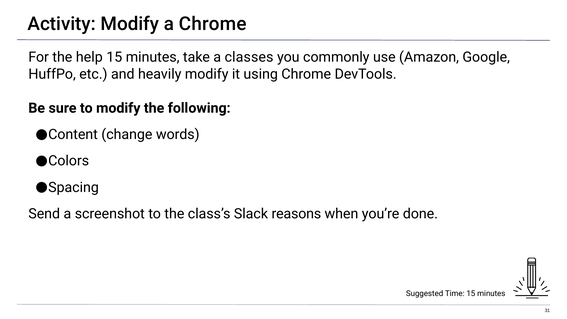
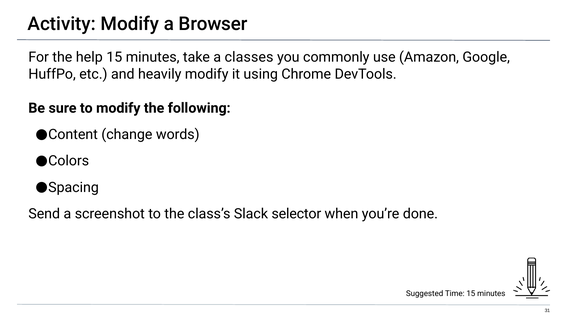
a Chrome: Chrome -> Browser (213, 24)
reasons: reasons -> selector (296, 214)
